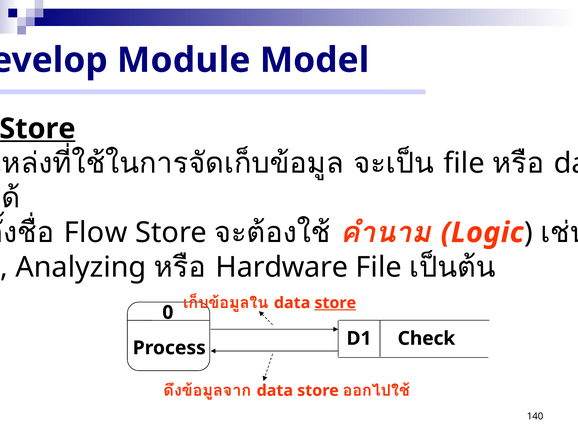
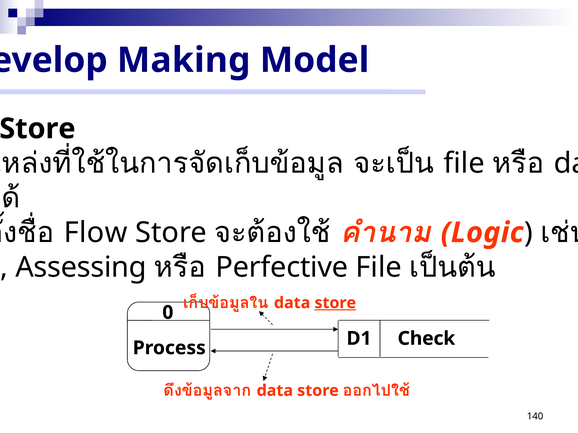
Module: Module -> Making (184, 60)
Store underline: present -> none (37, 129)
Analyzing: Analyzing -> Assessing (81, 268)
Hardware: Hardware -> Perfective (282, 268)
